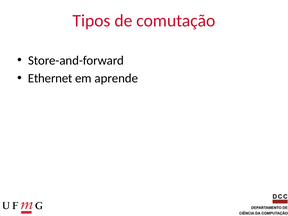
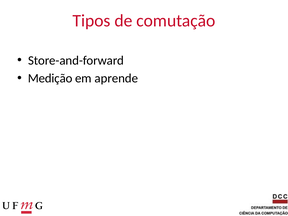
Ethernet: Ethernet -> Medição (50, 78)
